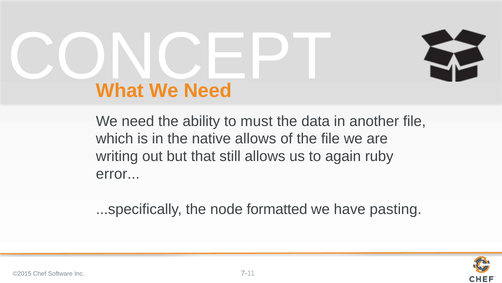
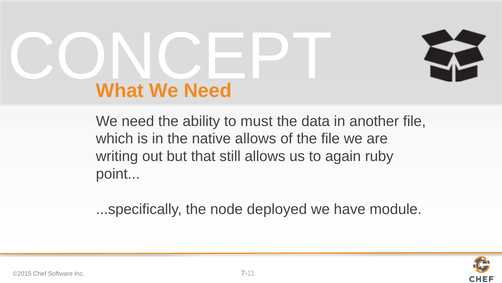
error: error -> point (118, 174)
formatted: formatted -> deployed (277, 209)
pasting: pasting -> module (396, 209)
